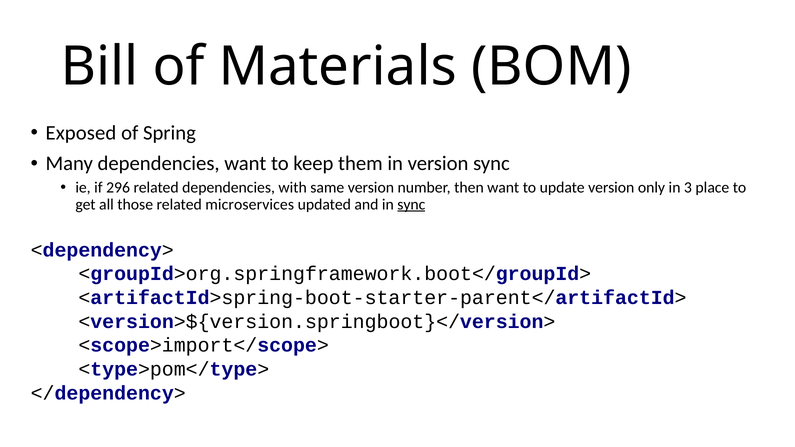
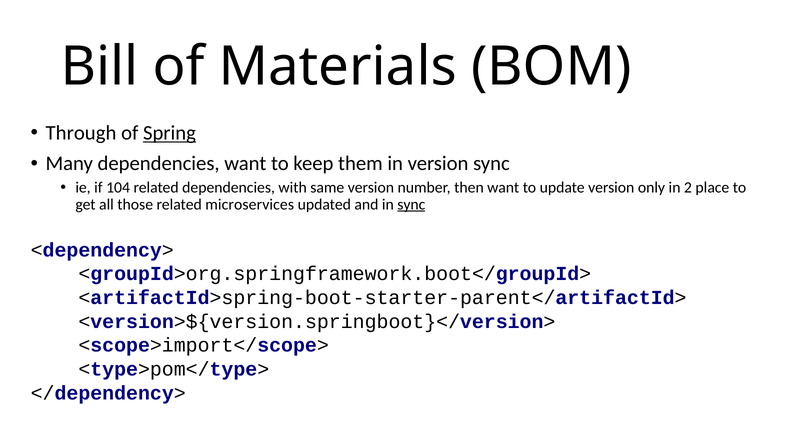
Exposed: Exposed -> Through (81, 133)
Spring underline: none -> present (169, 133)
296: 296 -> 104 (118, 188)
3: 3 -> 2 (688, 188)
